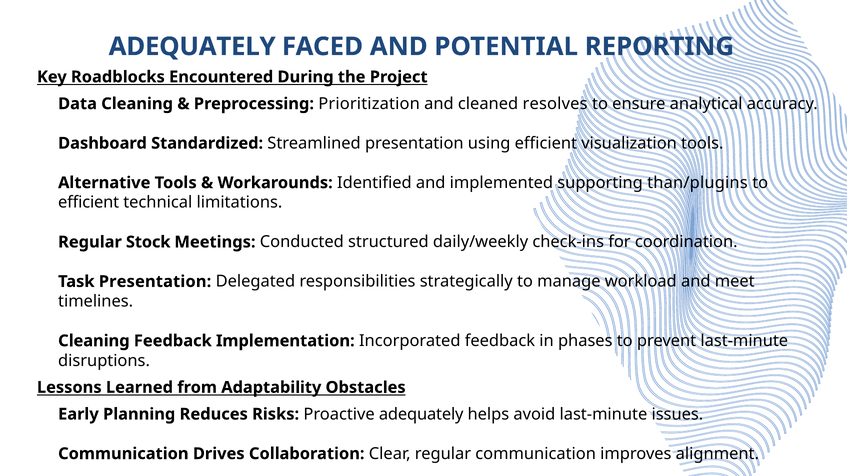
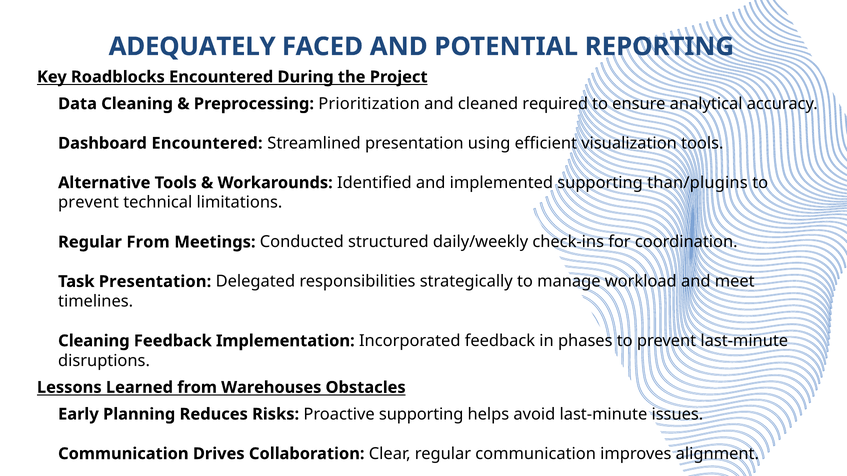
cleaned resolves: resolves -> required (555, 104)
Dashboard Standardized: Standardized -> Encountered (207, 143)
efficient: efficient -> prevent (88, 203)
Regular Stock: Stock -> From (148, 242)
from Adaptability: Adaptability -> Warehouses (271, 388)
Proactive adequately: adequately -> supporting (421, 415)
